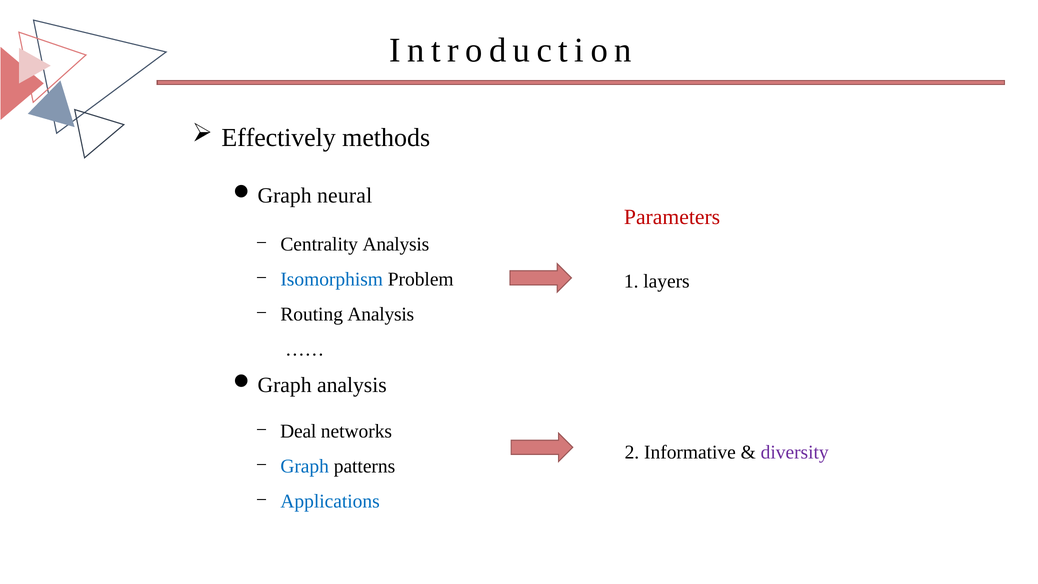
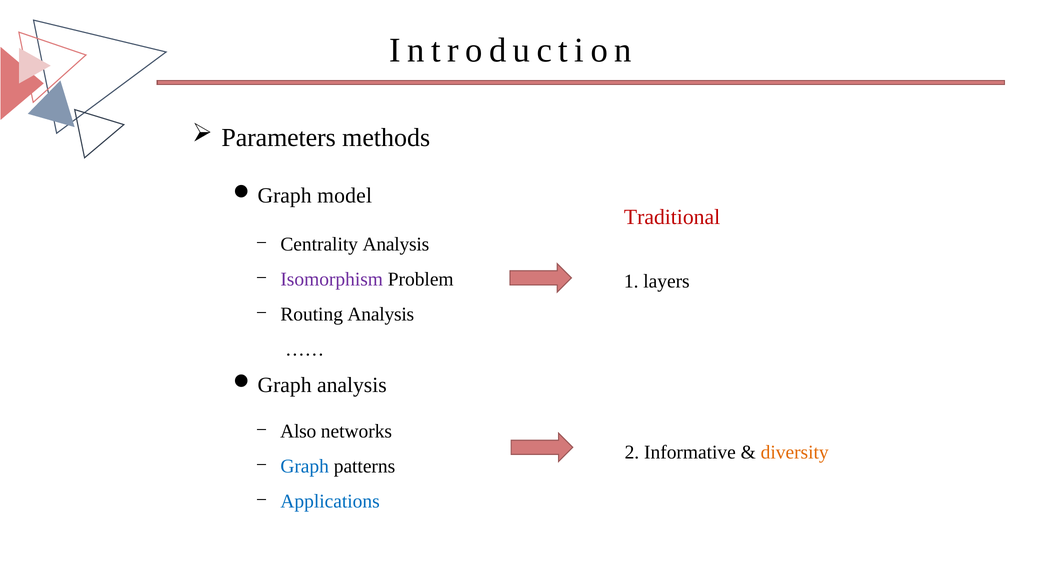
Effectively: Effectively -> Parameters (279, 138)
neural: neural -> model (345, 195)
Parameters: Parameters -> Traditional (672, 217)
Isomorphism colour: blue -> purple (332, 279)
Deal: Deal -> Also (298, 431)
diversity colour: purple -> orange (795, 452)
